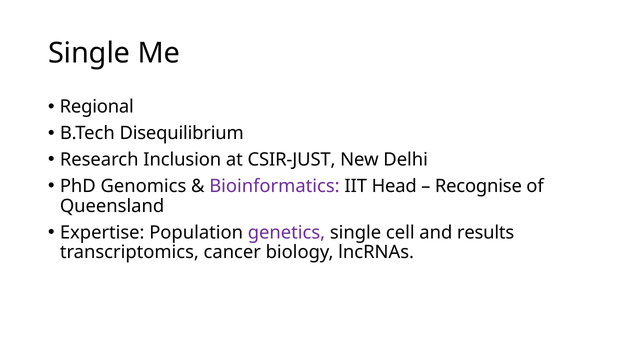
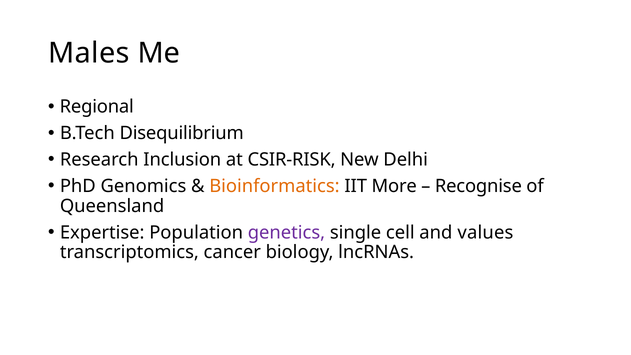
Single: Single -> Males (89, 53)
CSIR-JUST: CSIR-JUST -> CSIR-RISK (292, 160)
Bioinformatics colour: purple -> orange (274, 186)
Head: Head -> More (394, 186)
results: results -> values (485, 232)
